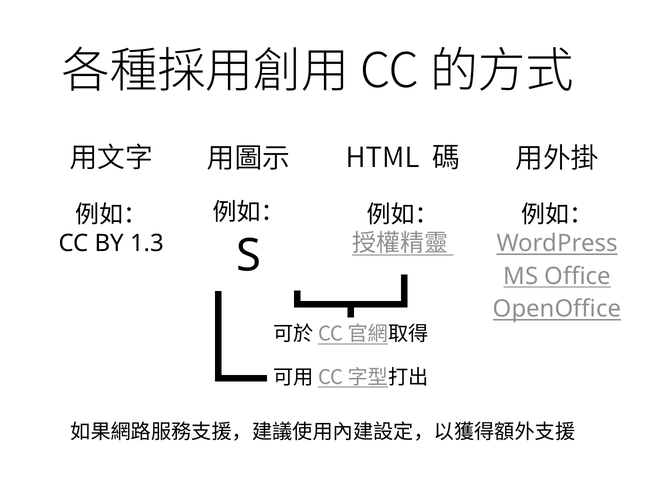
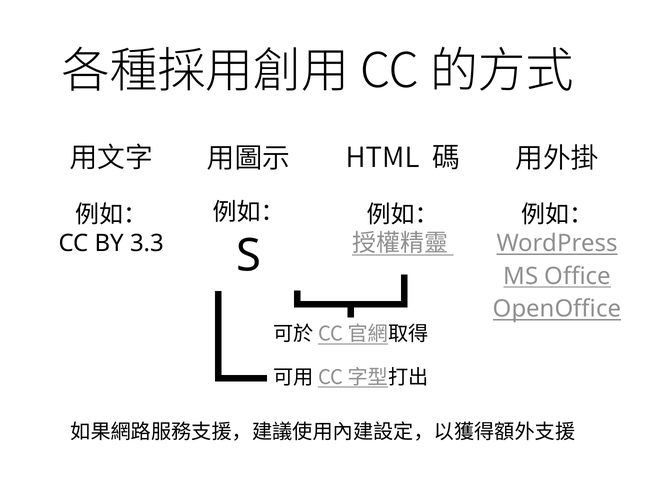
1.3: 1.3 -> 3.3 (147, 243)
